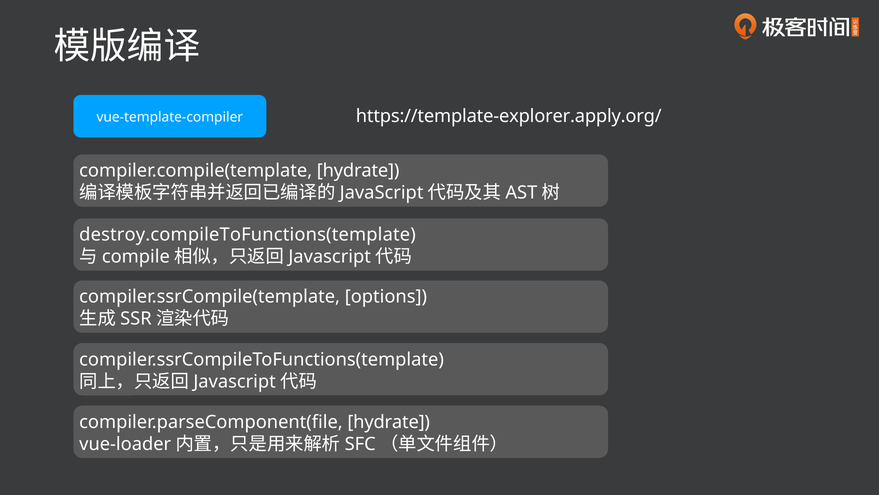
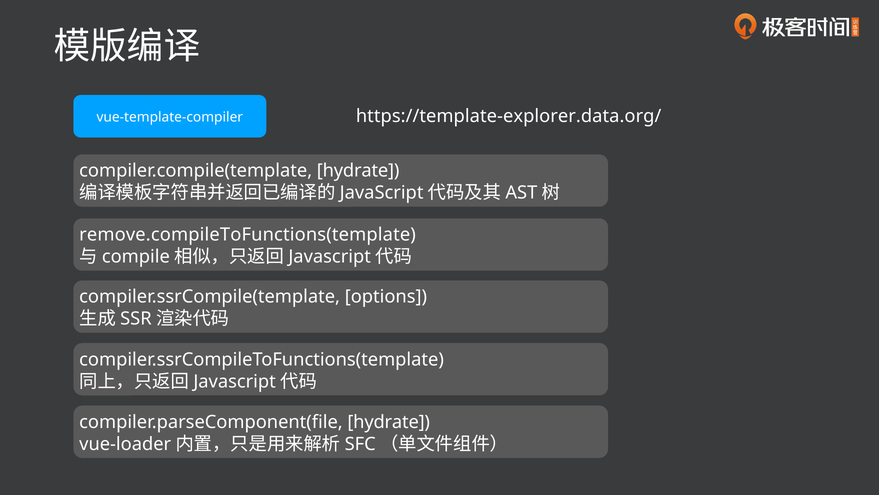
https://template-explorer.apply.org/: https://template-explorer.apply.org/ -> https://template-explorer.data.org/ (509, 116)
destroy.compileToFunctions(template: destroy.compileToFunctions(template -> remove.compileToFunctions(template (248, 235)
